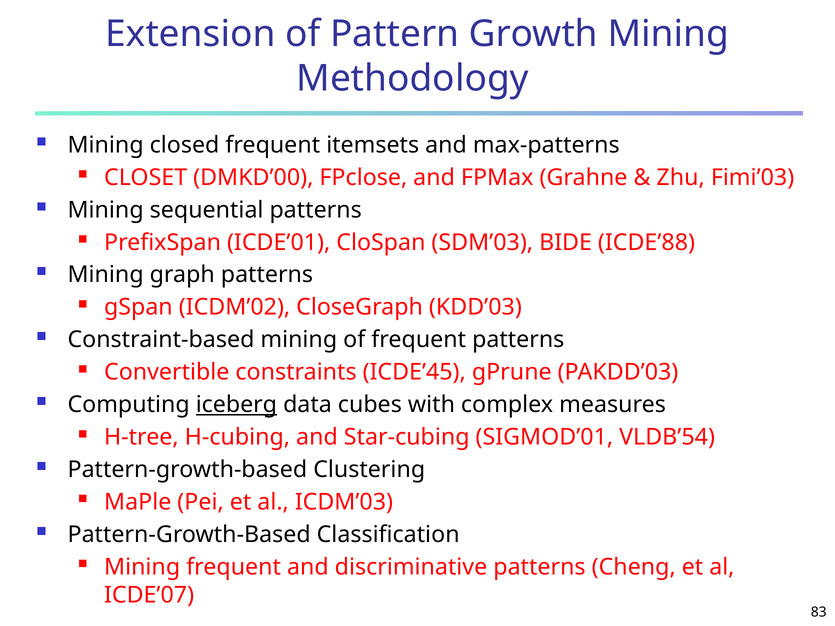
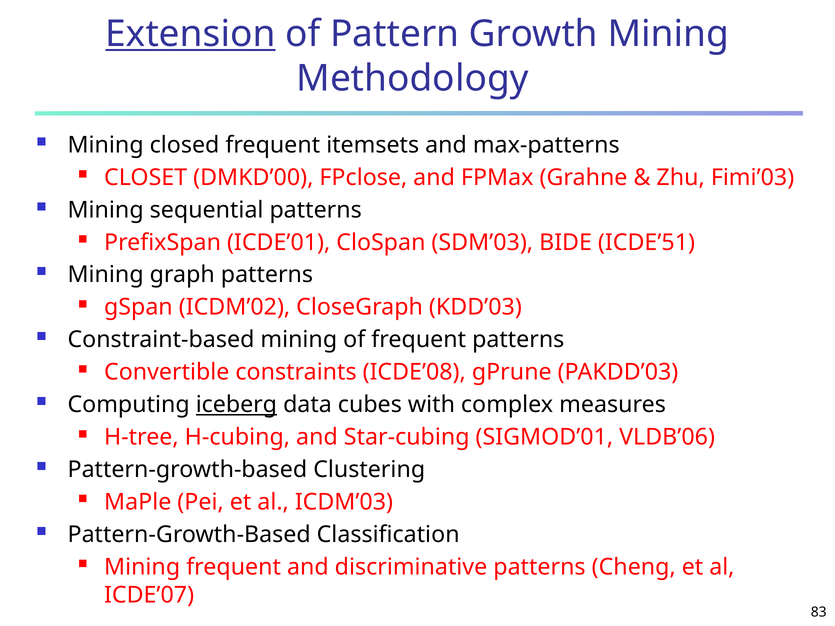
Extension underline: none -> present (190, 34)
ICDE’88: ICDE’88 -> ICDE’51 (646, 242)
ICDE’45: ICDE’45 -> ICDE’08 (414, 372)
VLDB’54: VLDB’54 -> VLDB’06 (667, 437)
